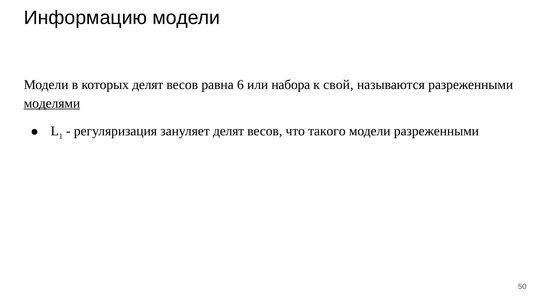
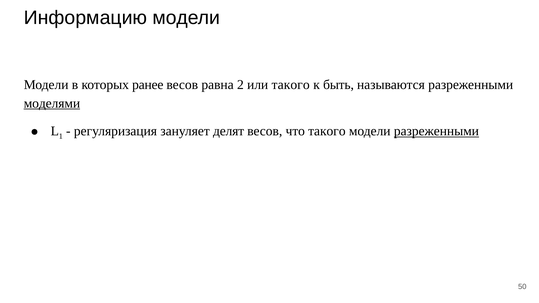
которых делят: делят -> ранее (148, 85)
6: 6 -> 2 (240, 85)
или набора: набора -> такого (291, 85)
свой: свой -> быть (339, 85)
разреженными underline: none -> present (436, 131)
